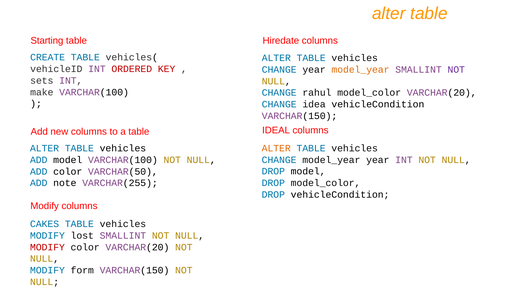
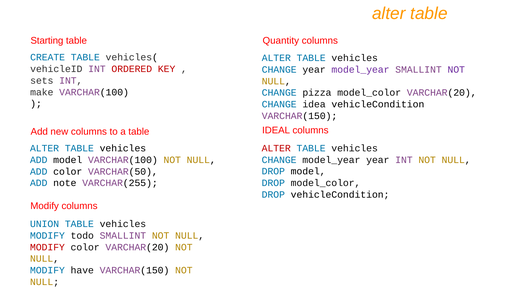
Hiredate: Hiredate -> Quantity (281, 41)
model_year colour: orange -> purple (360, 70)
rahul: rahul -> pizza (317, 93)
ALTER colour: orange -> red (276, 148)
CAKES: CAKES -> UNION (45, 224)
lost: lost -> todo (82, 236)
form: form -> have (82, 271)
